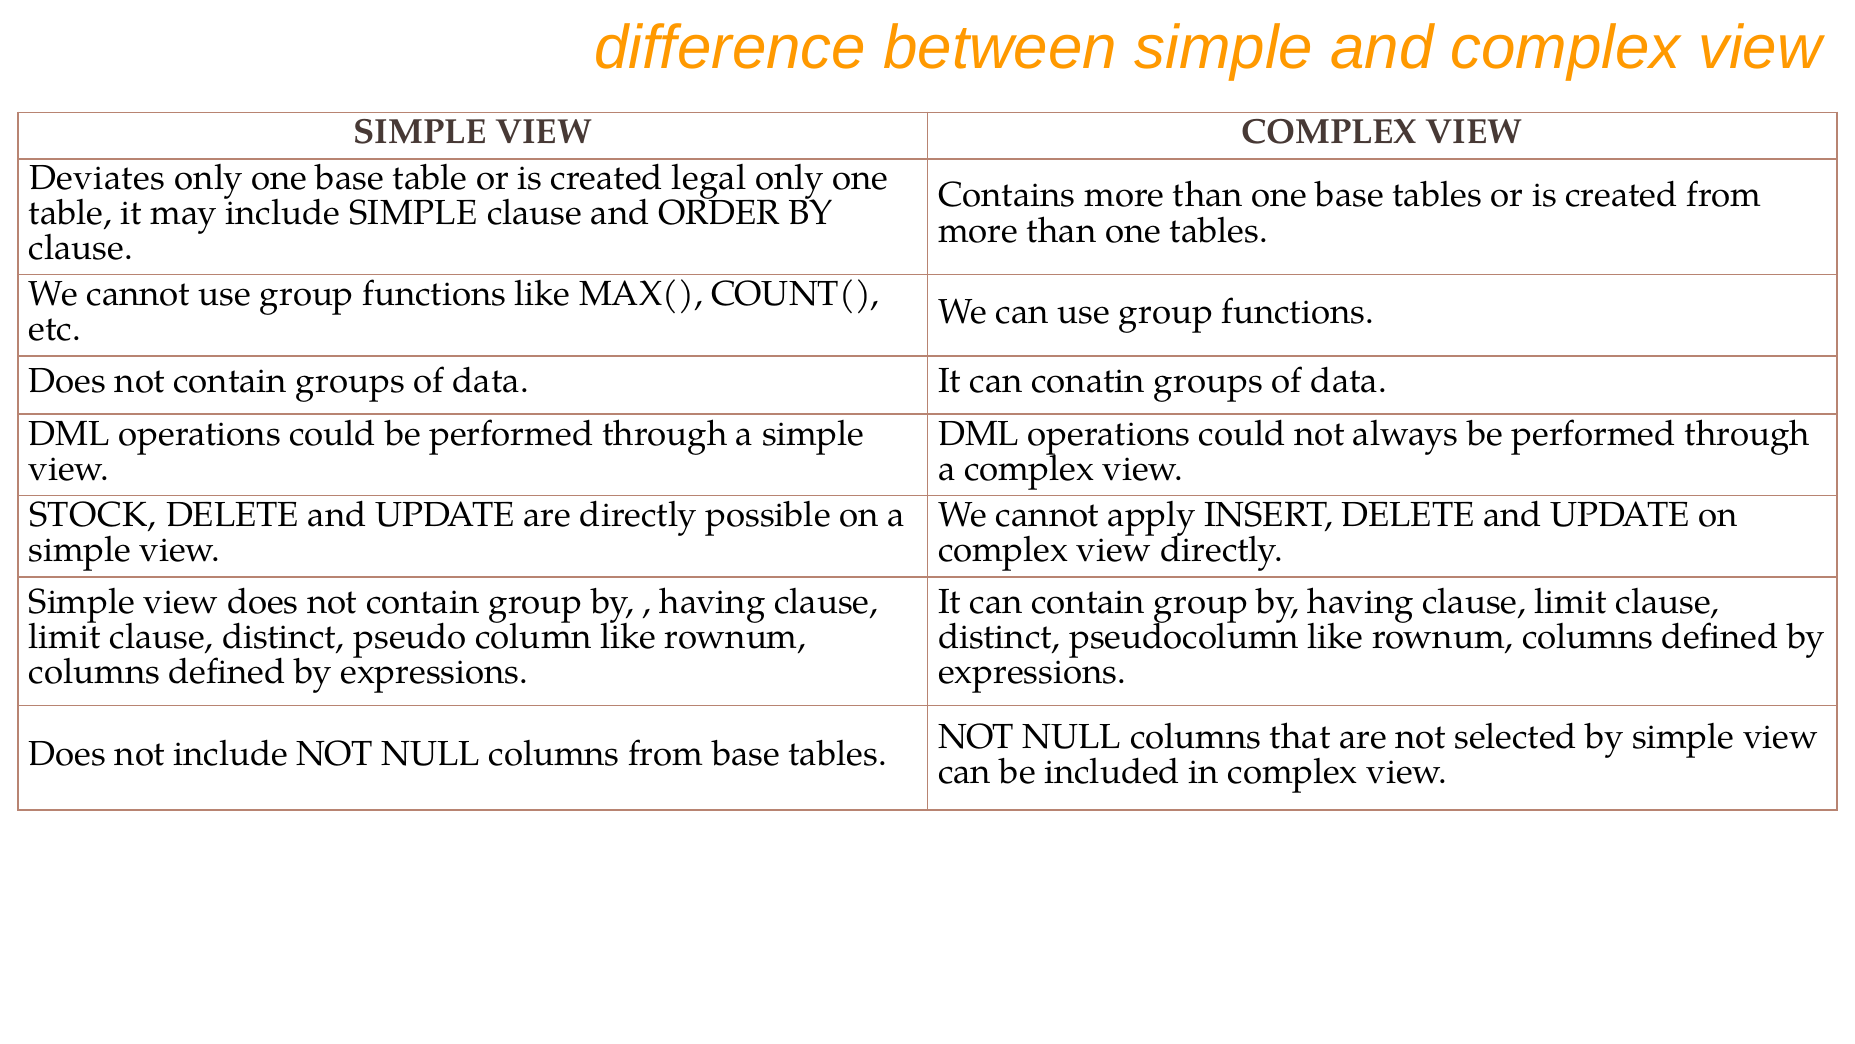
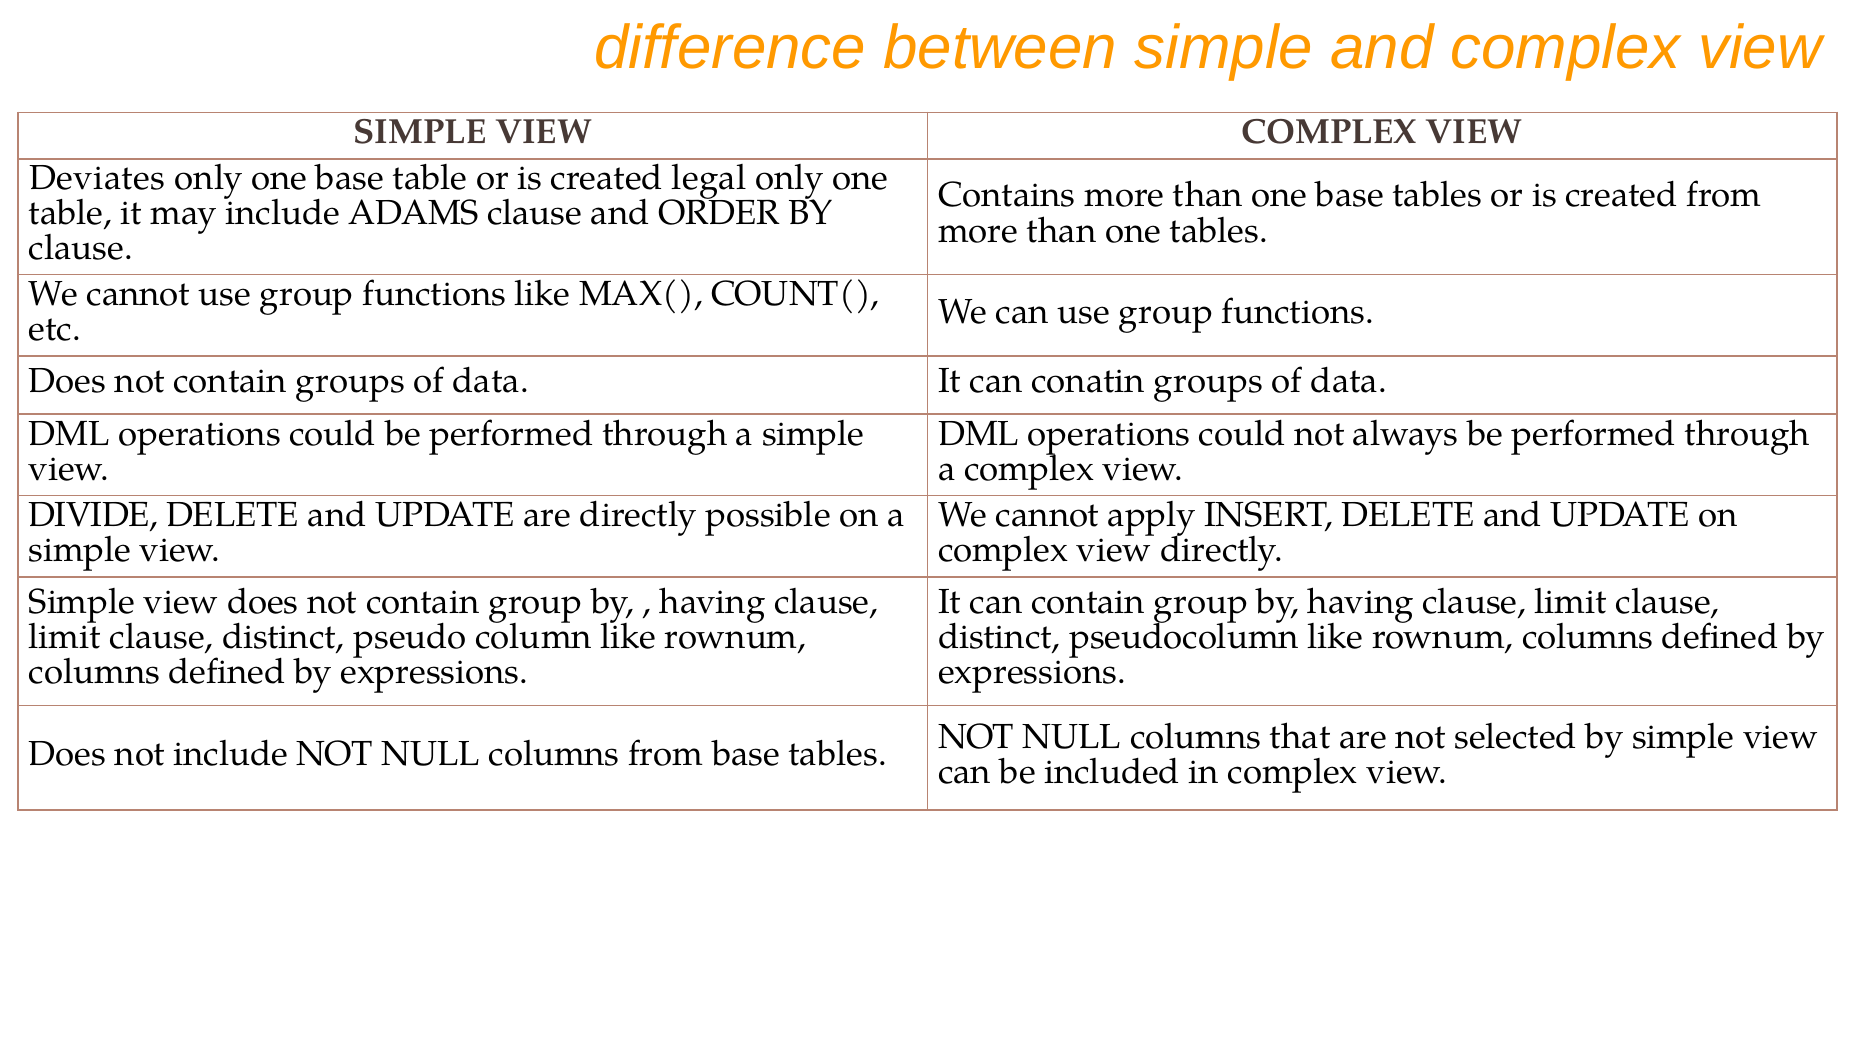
include SIMPLE: SIMPLE -> ADAMS (414, 213)
STOCK: STOCK -> DIVIDE (93, 515)
